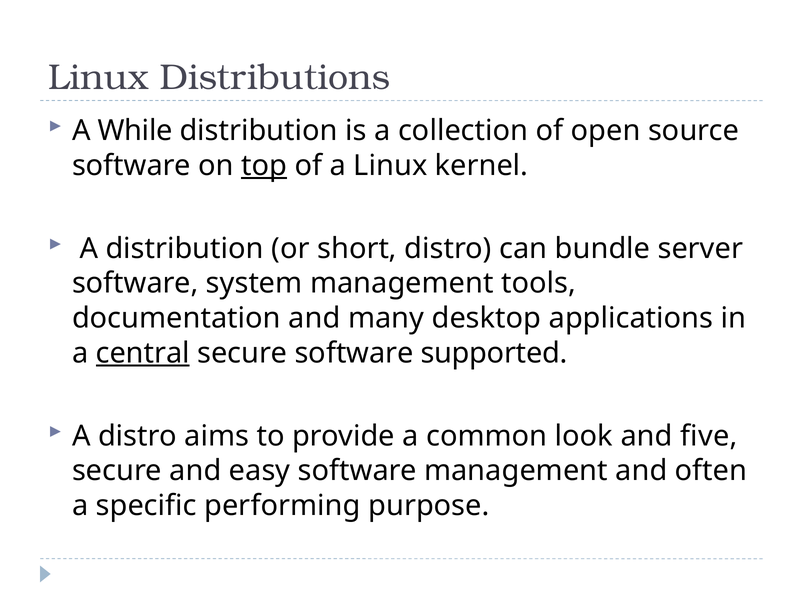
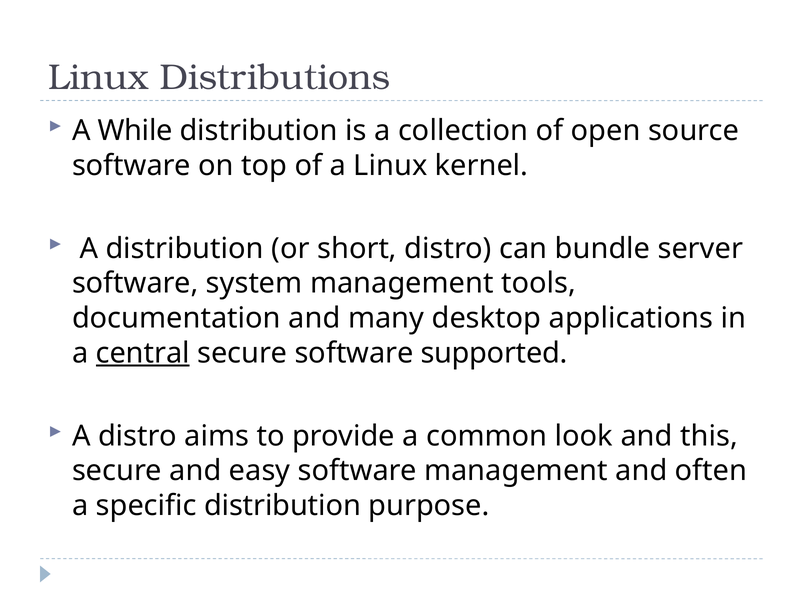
top underline: present -> none (264, 165)
five: five -> this (709, 435)
specific performing: performing -> distribution (283, 505)
